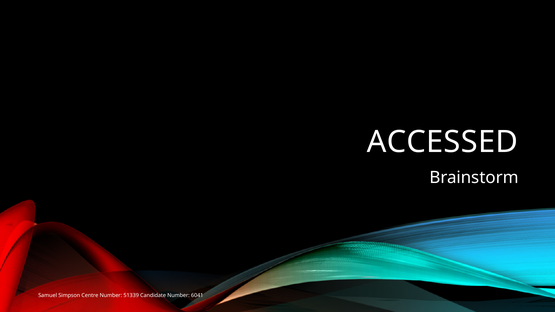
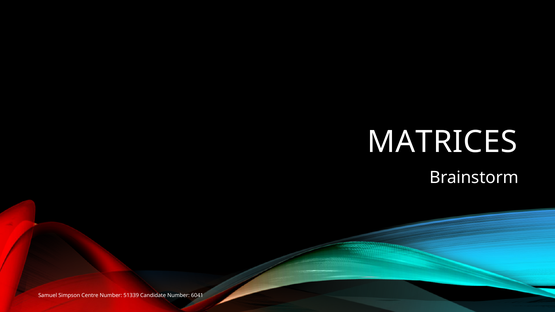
ACCESSED: ACCESSED -> MATRICES (442, 142)
